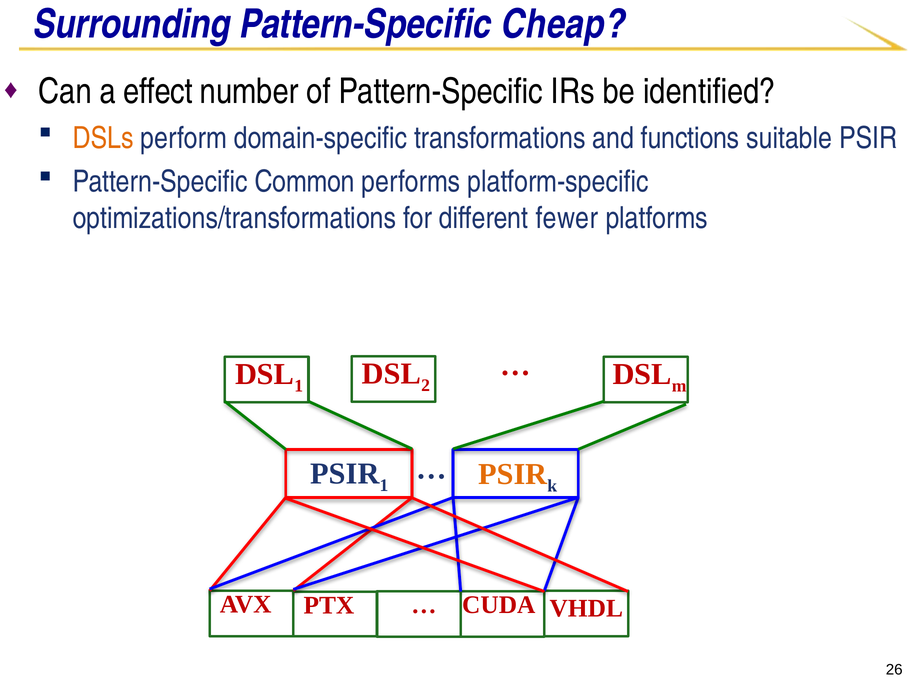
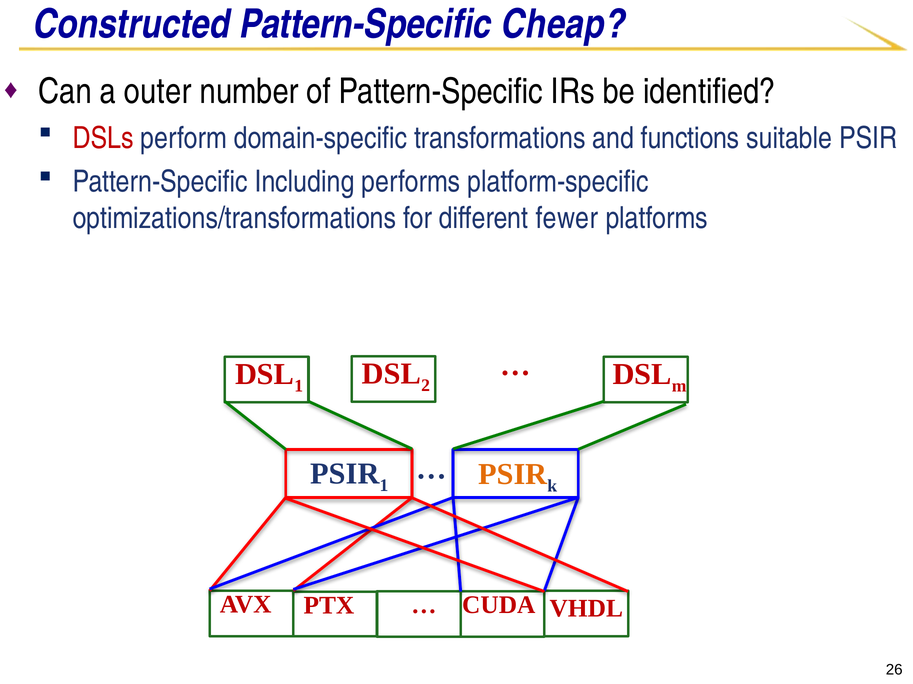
Surrounding: Surrounding -> Constructed (132, 24)
effect: effect -> outer (158, 92)
DSLs colour: orange -> red (103, 138)
Common: Common -> Including (305, 182)
